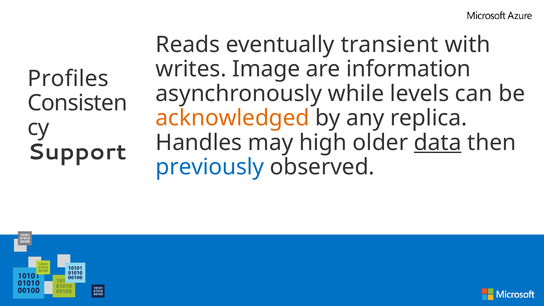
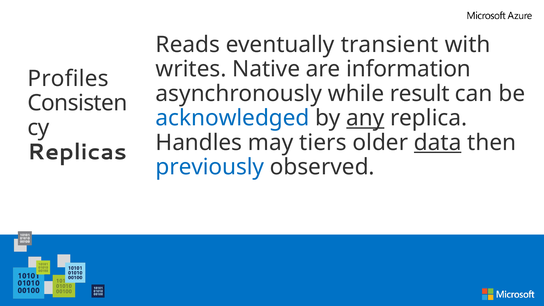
Image: Image -> Native (266, 69)
levels: levels -> result (420, 94)
acknowledged colour: orange -> blue (233, 118)
any underline: none -> present (365, 118)
high: high -> tiers (323, 143)
Support: Support -> Replicas (77, 152)
